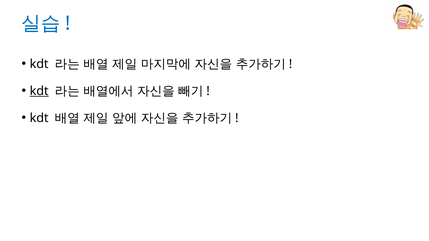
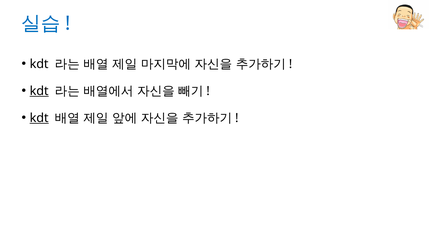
kdt underline: none -> present (39, 118)
